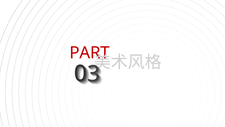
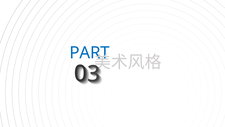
PART colour: red -> blue (90, 53)
